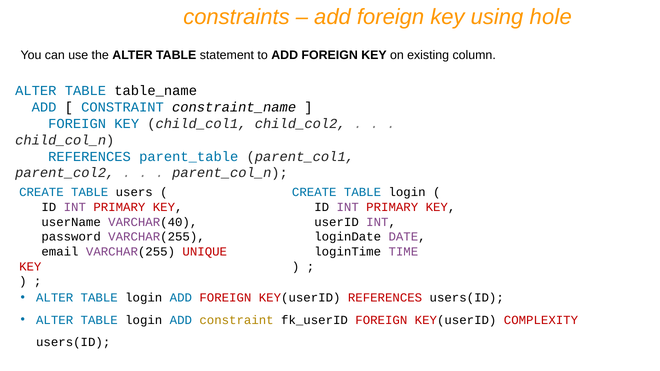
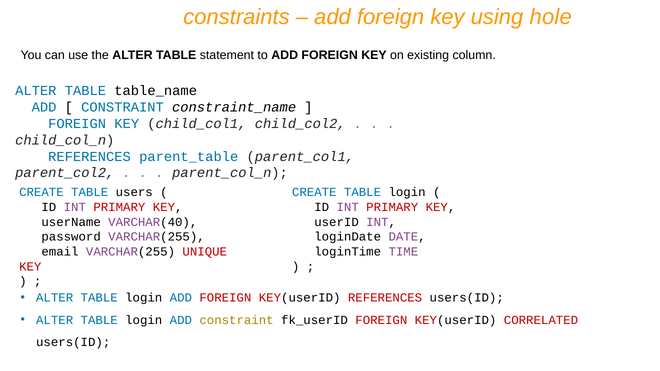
COMPLEXITY: COMPLEXITY -> CORRELATED (541, 320)
